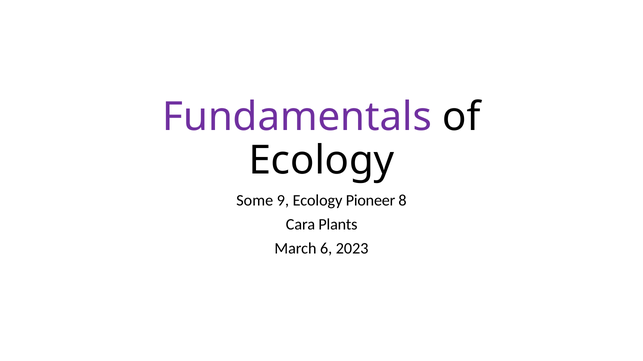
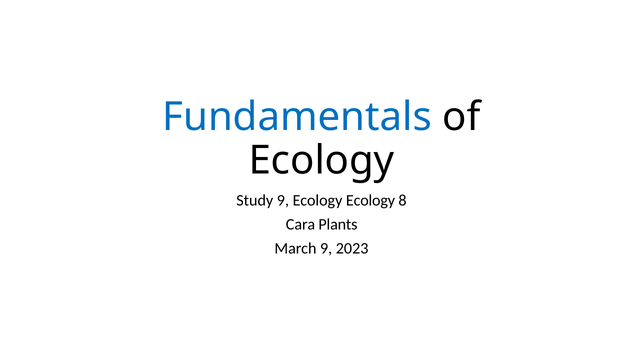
Fundamentals colour: purple -> blue (297, 117)
Some: Some -> Study (255, 201)
Ecology Pioneer: Pioneer -> Ecology (371, 201)
March 6: 6 -> 9 (326, 249)
